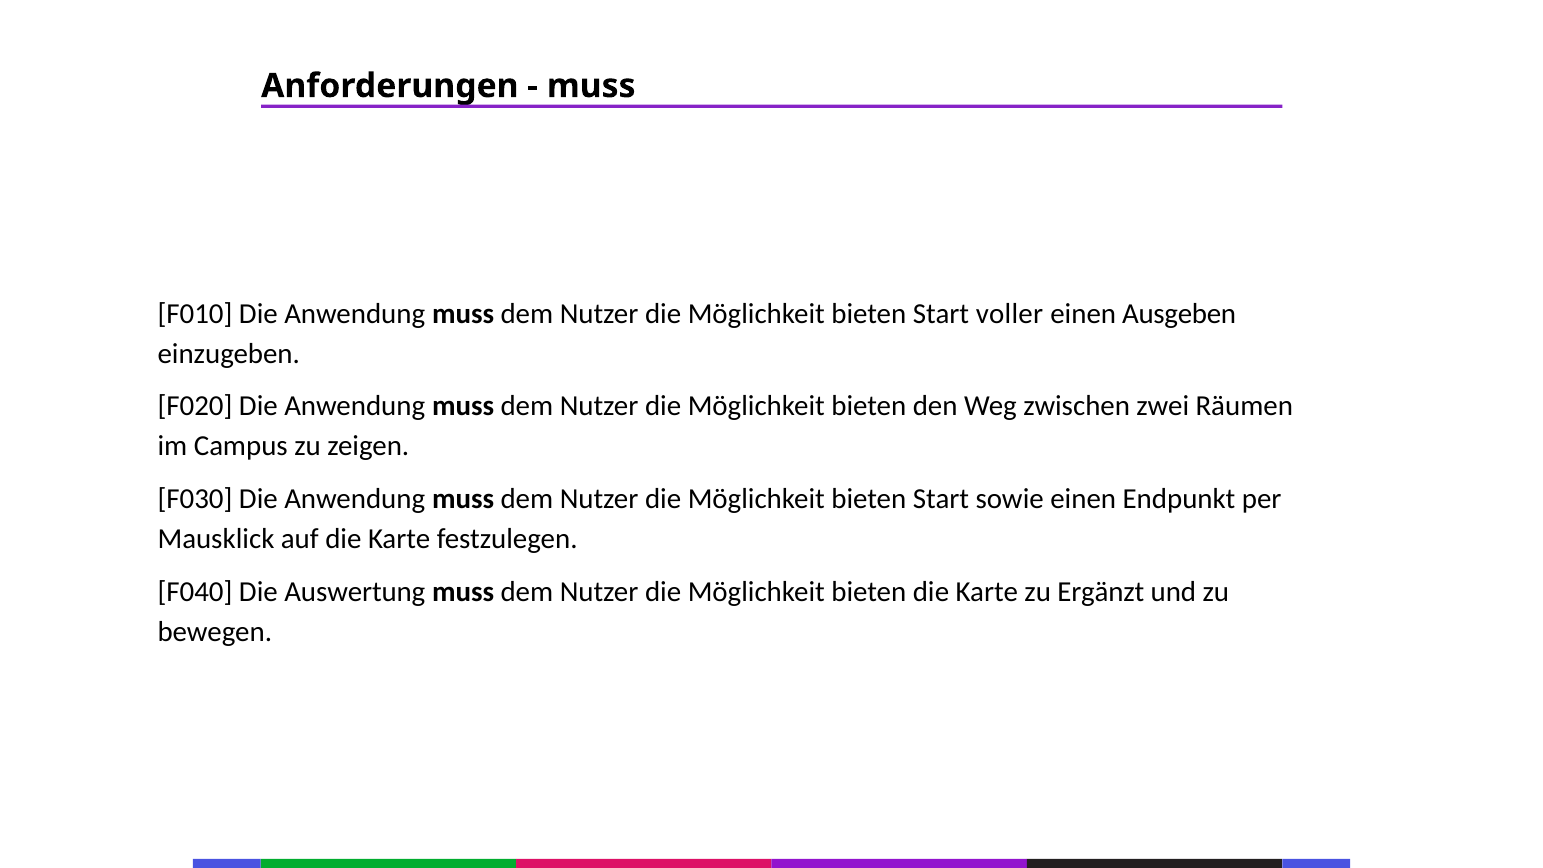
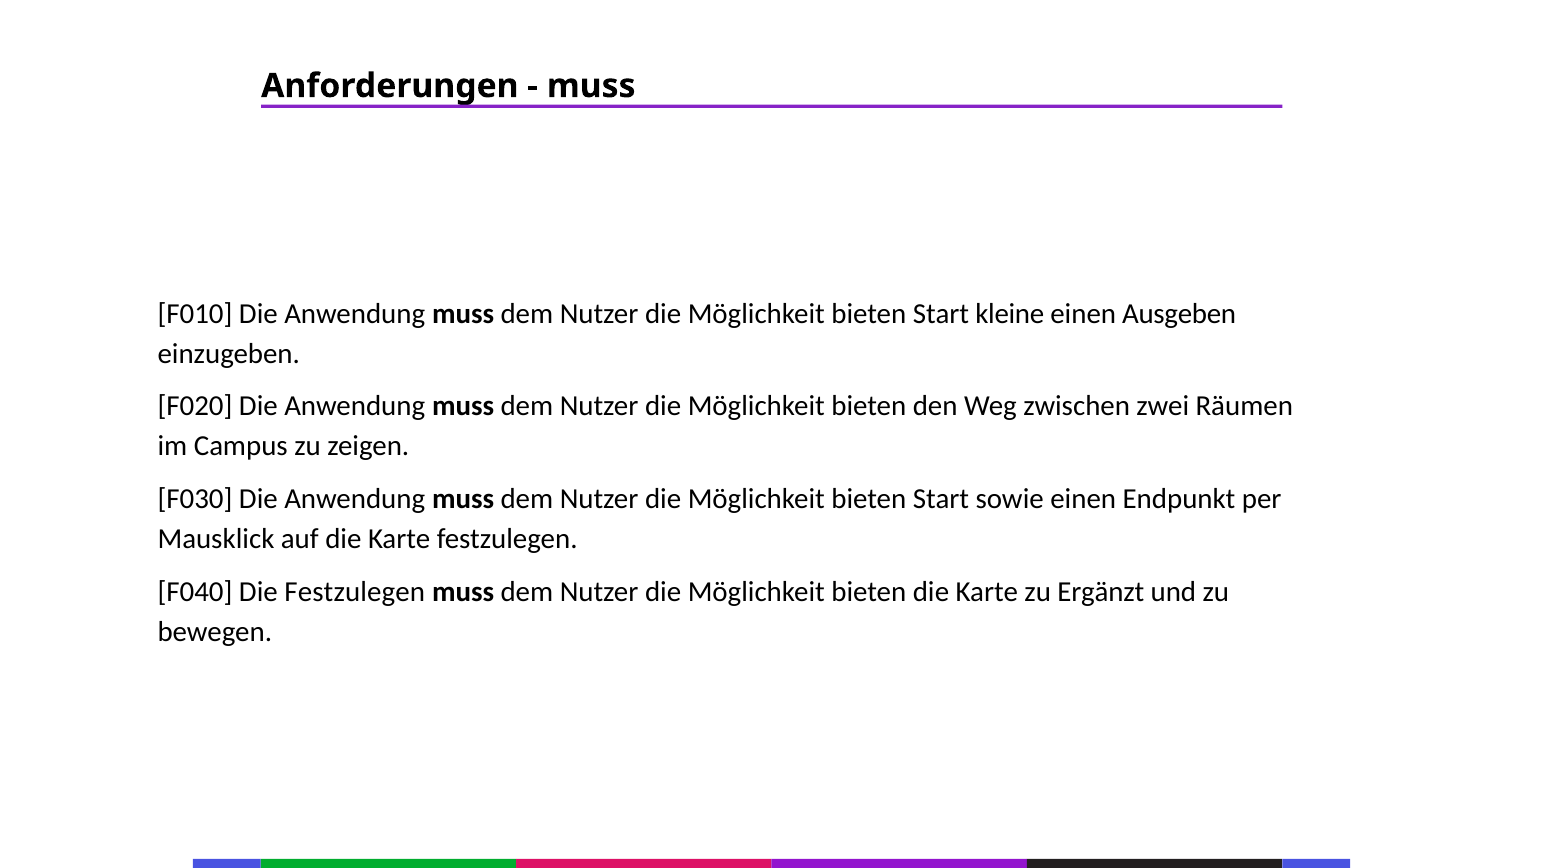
voller: voller -> kleine (1010, 314)
Die Auswertung: Auswertung -> Festzulegen (355, 592)
